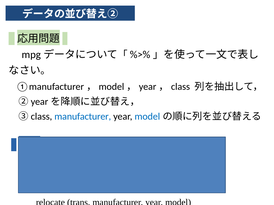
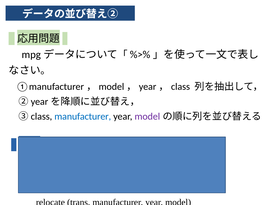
model colour: blue -> purple (147, 117)
